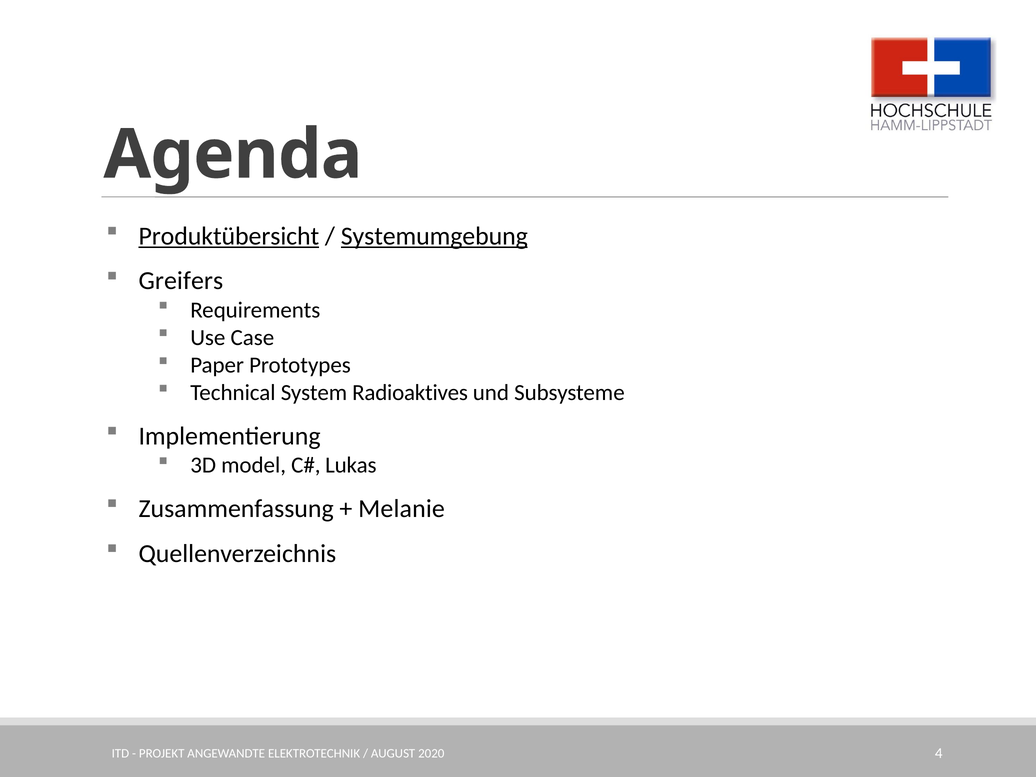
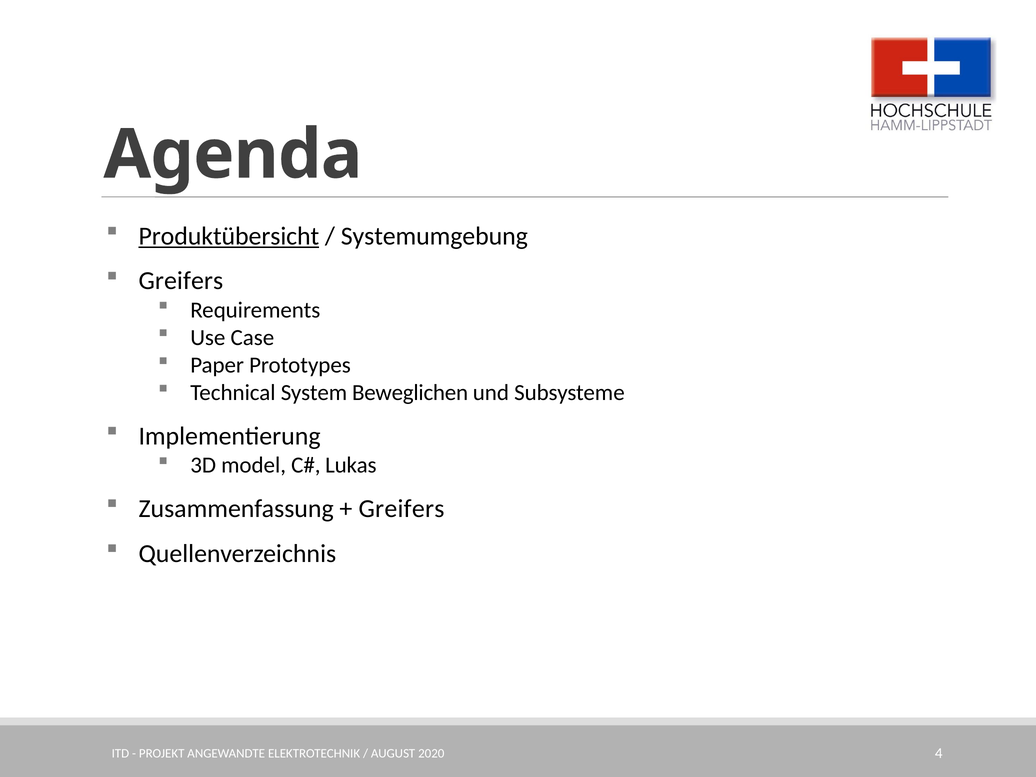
Systemumgebung underline: present -> none (434, 236)
Radioaktives: Radioaktives -> Beweglichen (410, 393)
Melanie: Melanie -> Greifers (401, 509)
